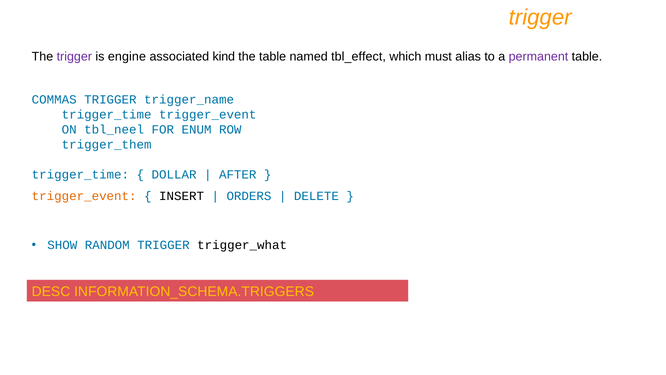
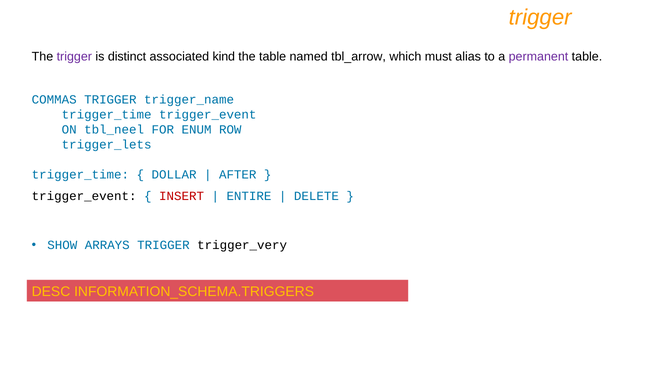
engine: engine -> distinct (127, 57)
tbl_effect: tbl_effect -> tbl_arrow (359, 57)
trigger_them: trigger_them -> trigger_lets (107, 145)
trigger_event colour: orange -> black (84, 196)
INSERT colour: black -> red (182, 196)
ORDERS: ORDERS -> ENTIRE (249, 196)
RANDOM: RANDOM -> ARRAYS (107, 245)
trigger_what: trigger_what -> trigger_very (242, 245)
